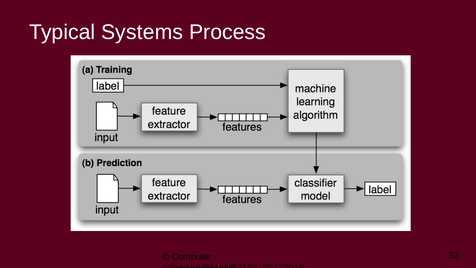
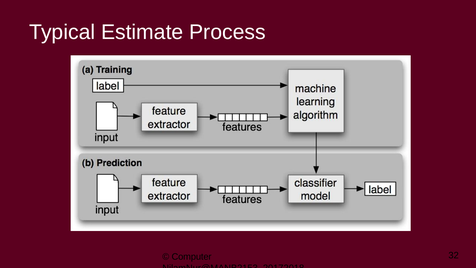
Systems: Systems -> Estimate (142, 32)
